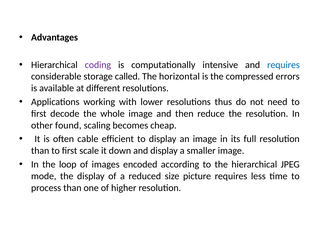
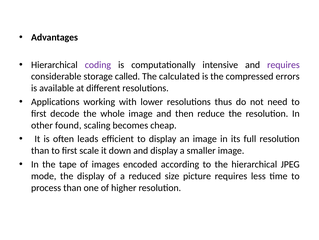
requires colour: blue -> purple (283, 65)
horizontal: horizontal -> calculated (179, 76)
cable: cable -> leads (88, 139)
loop: loop -> tape (68, 164)
